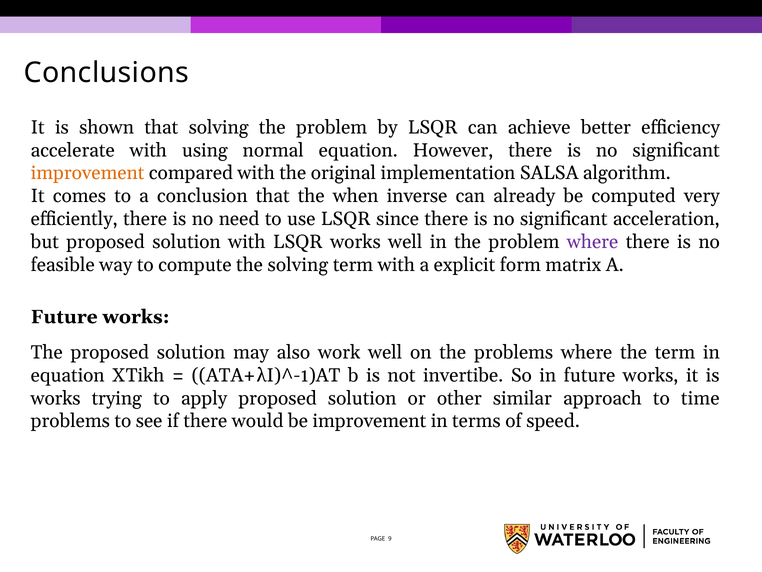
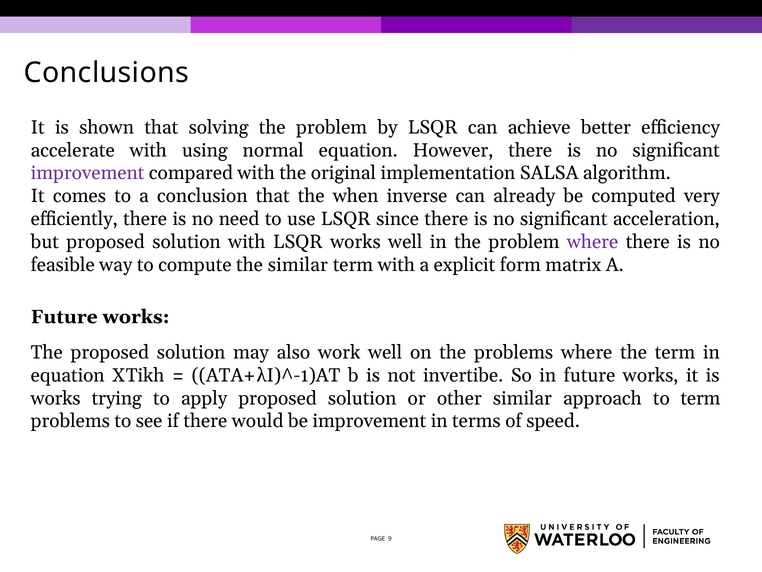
improvement colour: orange -> purple (88, 173)
the solving: solving -> similar (298, 264)
to time: time -> term (700, 398)
